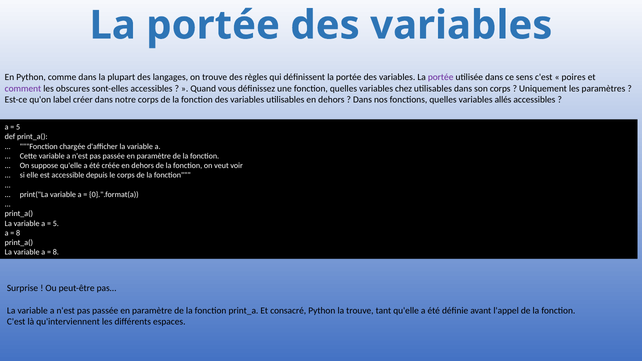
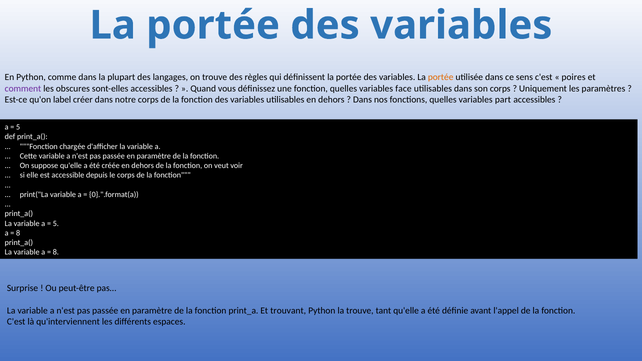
portée colour: purple -> orange (441, 77)
chez: chez -> face (403, 89)
allés: allés -> part (503, 100)
consacré: consacré -> trouvant (288, 311)
